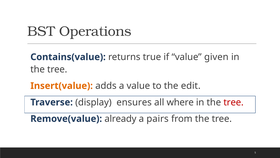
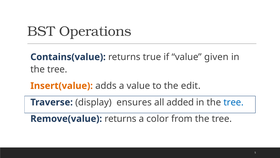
where: where -> added (180, 102)
tree colour: red -> blue (234, 102)
Remove(value already: already -> returns (120, 118)
pairs: pairs -> color (158, 118)
